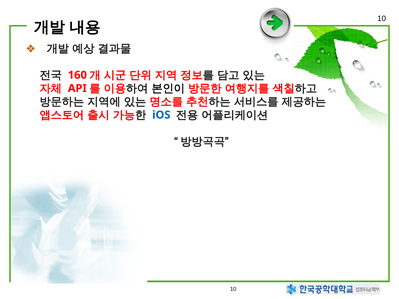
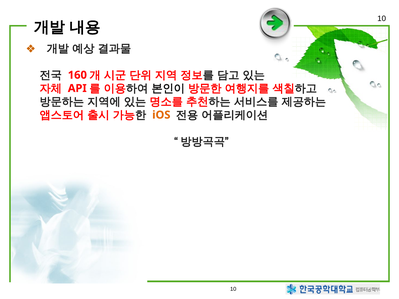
iOS colour: blue -> orange (161, 115)
